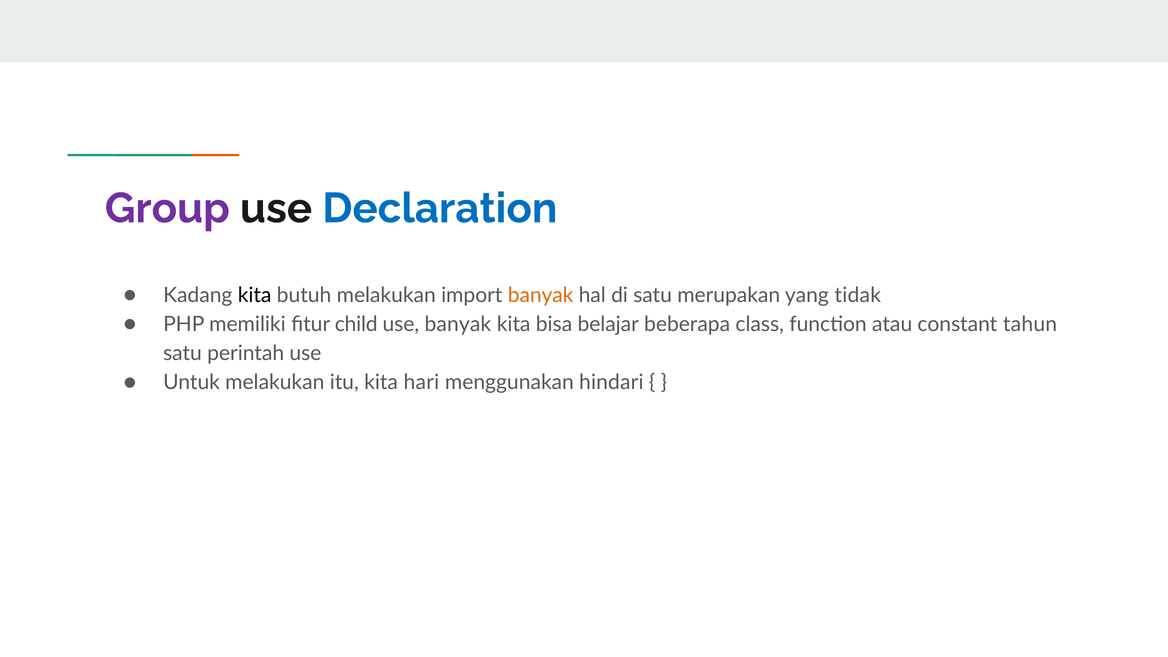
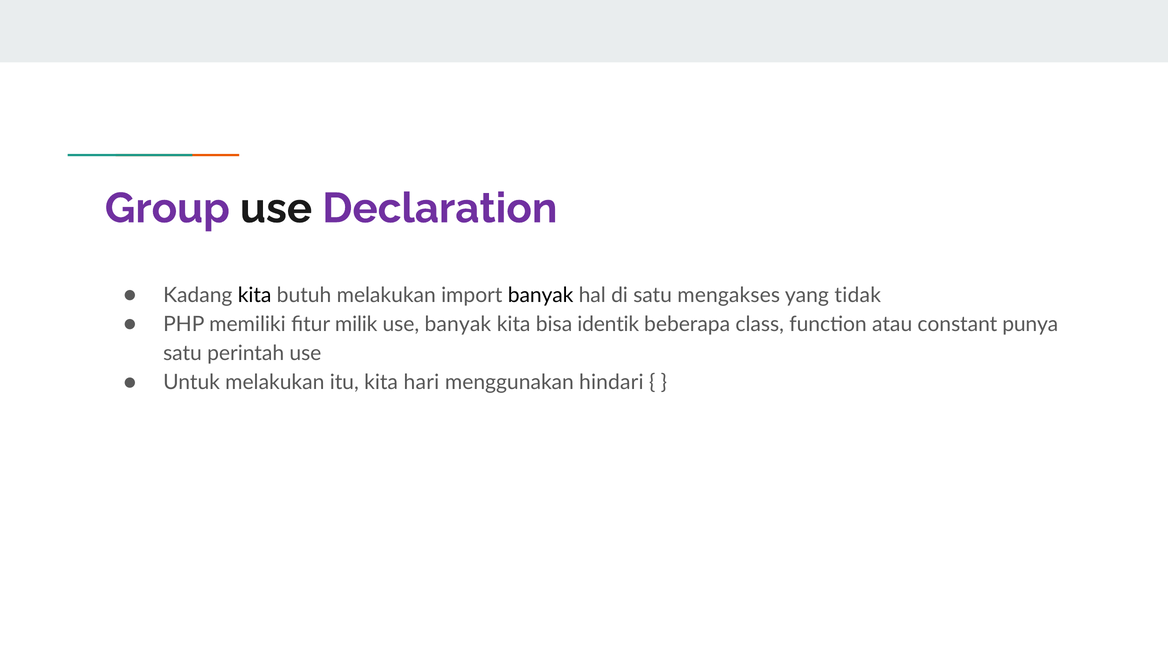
Declaration colour: blue -> purple (440, 208)
banyak colour: orange -> black (541, 295)
merupakan: merupakan -> mengakses (729, 295)
child: child -> milik (356, 324)
belajar: belajar -> identik (608, 324)
tahun: tahun -> punya (1030, 324)
